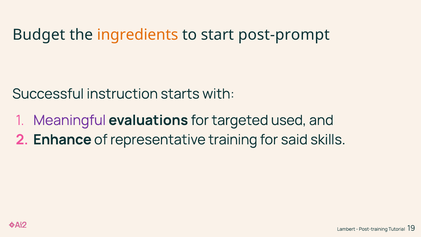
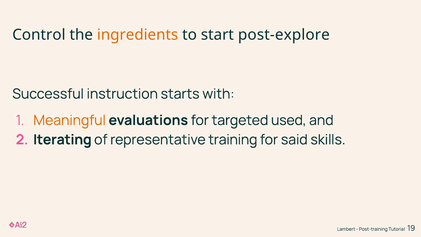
Budget: Budget -> Control (39, 35)
post-prompt: post-prompt -> post-explore (284, 35)
Meaningful colour: purple -> orange (70, 120)
Enhance: Enhance -> Iterating (62, 140)
